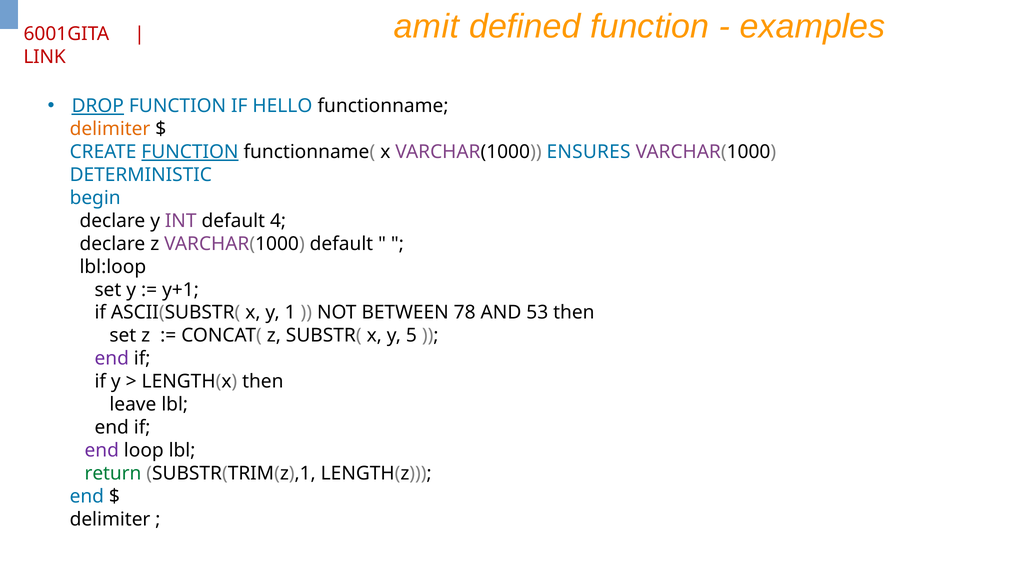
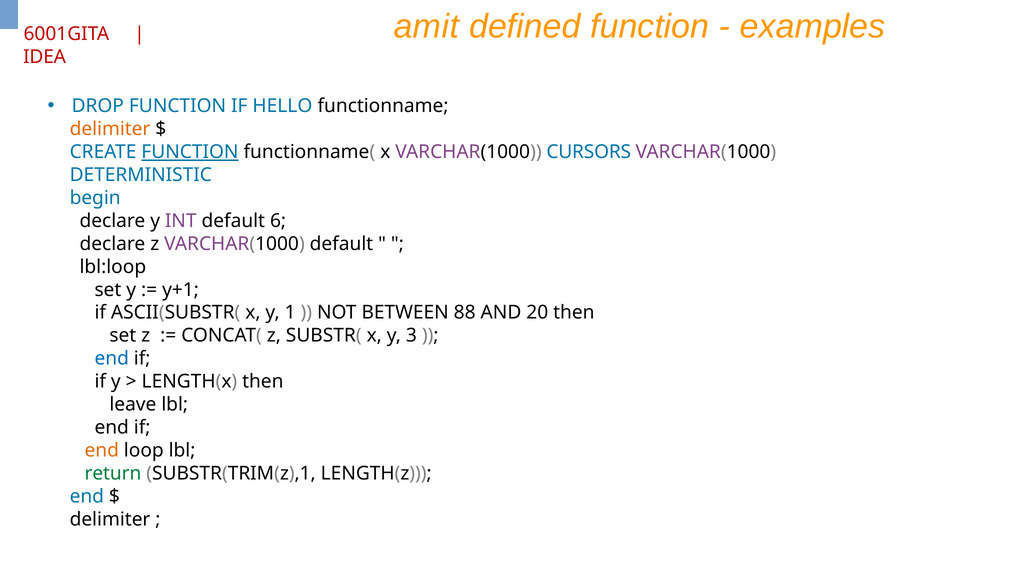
LINK: LINK -> IDEA (45, 57)
DROP underline: present -> none (98, 106)
ENSURES: ENSURES -> CURSORS (589, 152)
4: 4 -> 6 (278, 221)
78: 78 -> 88 (465, 313)
53: 53 -> 20 (537, 313)
5: 5 -> 3 (411, 336)
end colour: purple -> blue (112, 359)
end colour: purple -> orange (102, 451)
